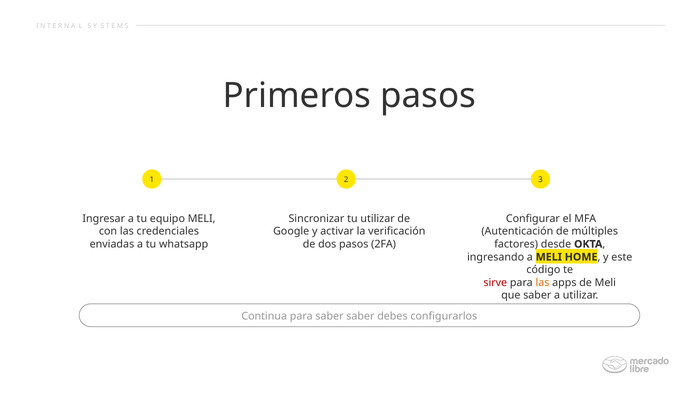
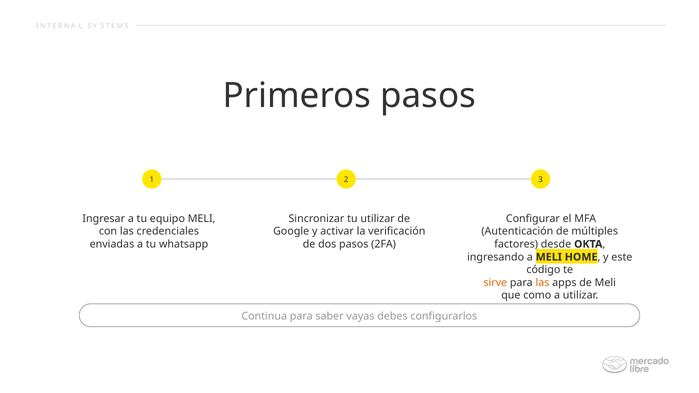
sirve colour: red -> orange (495, 283)
que saber: saber -> como (537, 296)
saber saber: saber -> vayas (360, 316)
